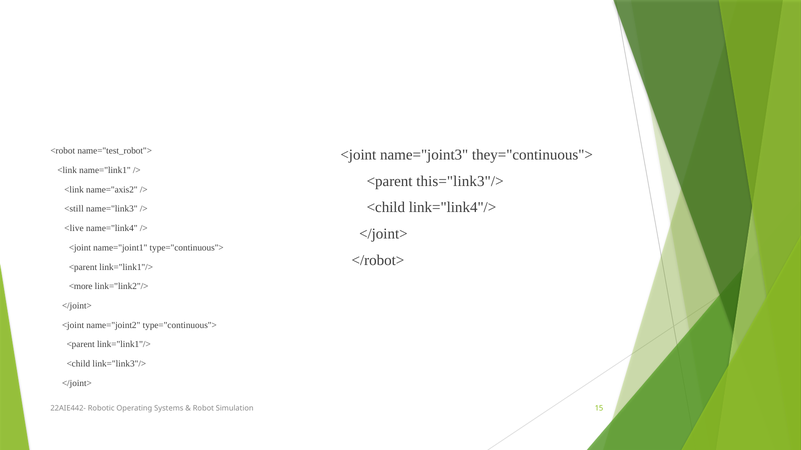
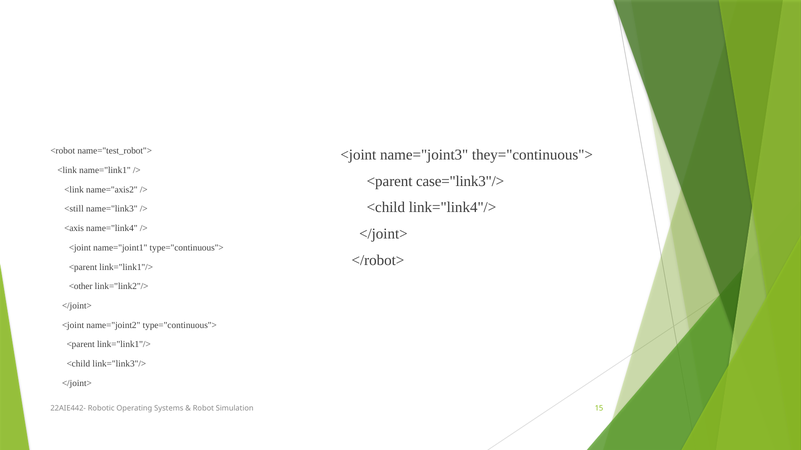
this="link3"/>: this="link3"/> -> case="link3"/> (460, 181)
<live: <live -> <axis (74, 229)
<more: <more -> <other (81, 287)
